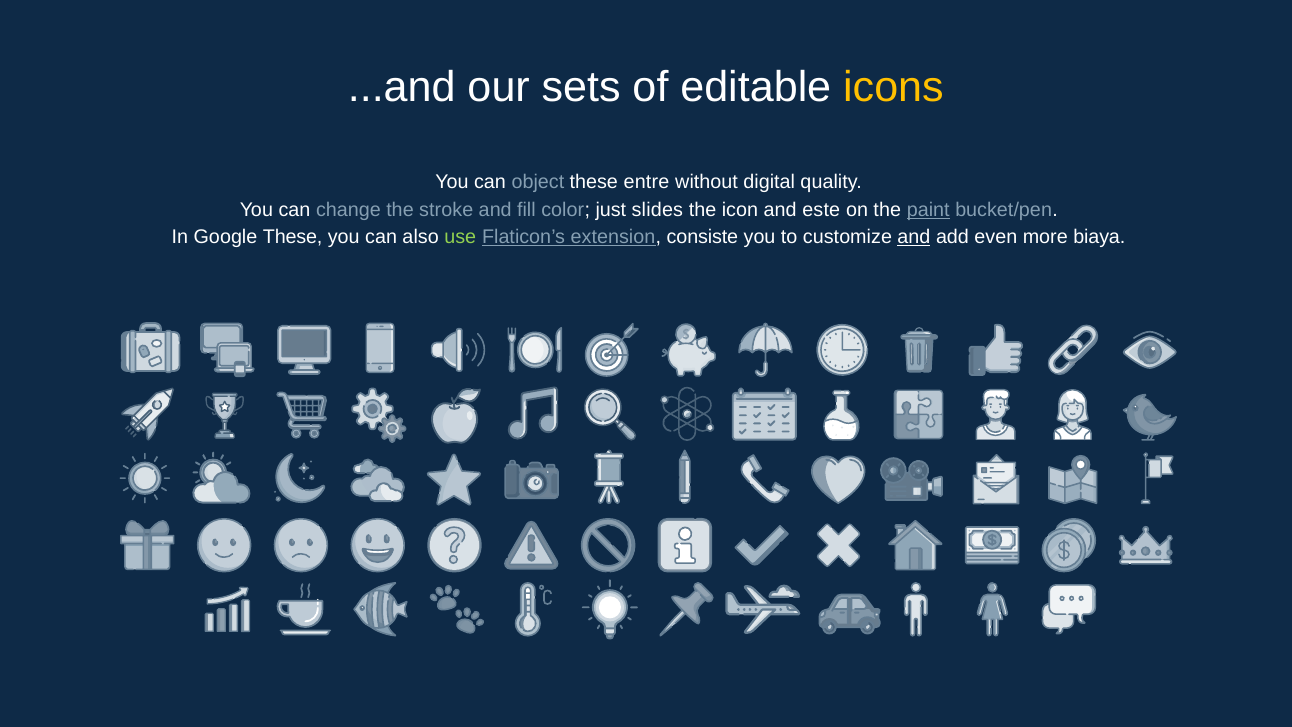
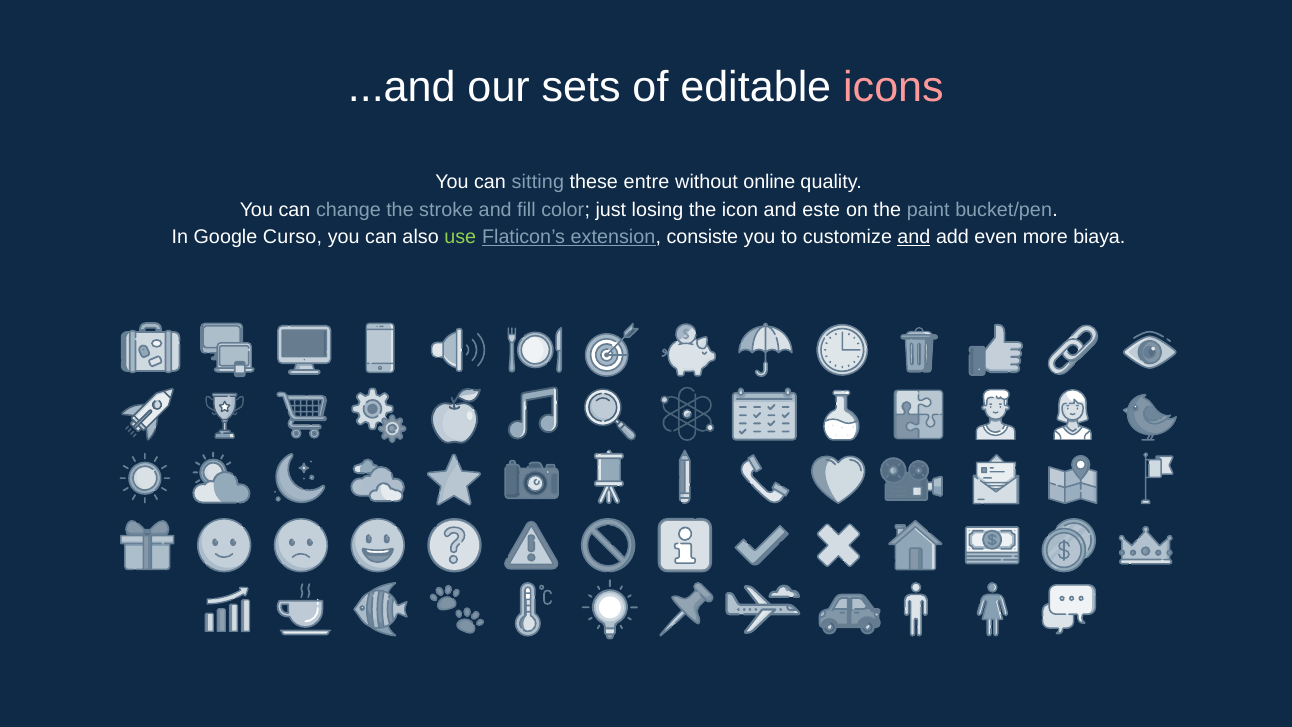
icons colour: yellow -> pink (893, 88)
object: object -> sitting (538, 182)
digital: digital -> online (769, 182)
slides: slides -> losing (657, 210)
paint underline: present -> none (928, 210)
Google These: These -> Curso (292, 237)
